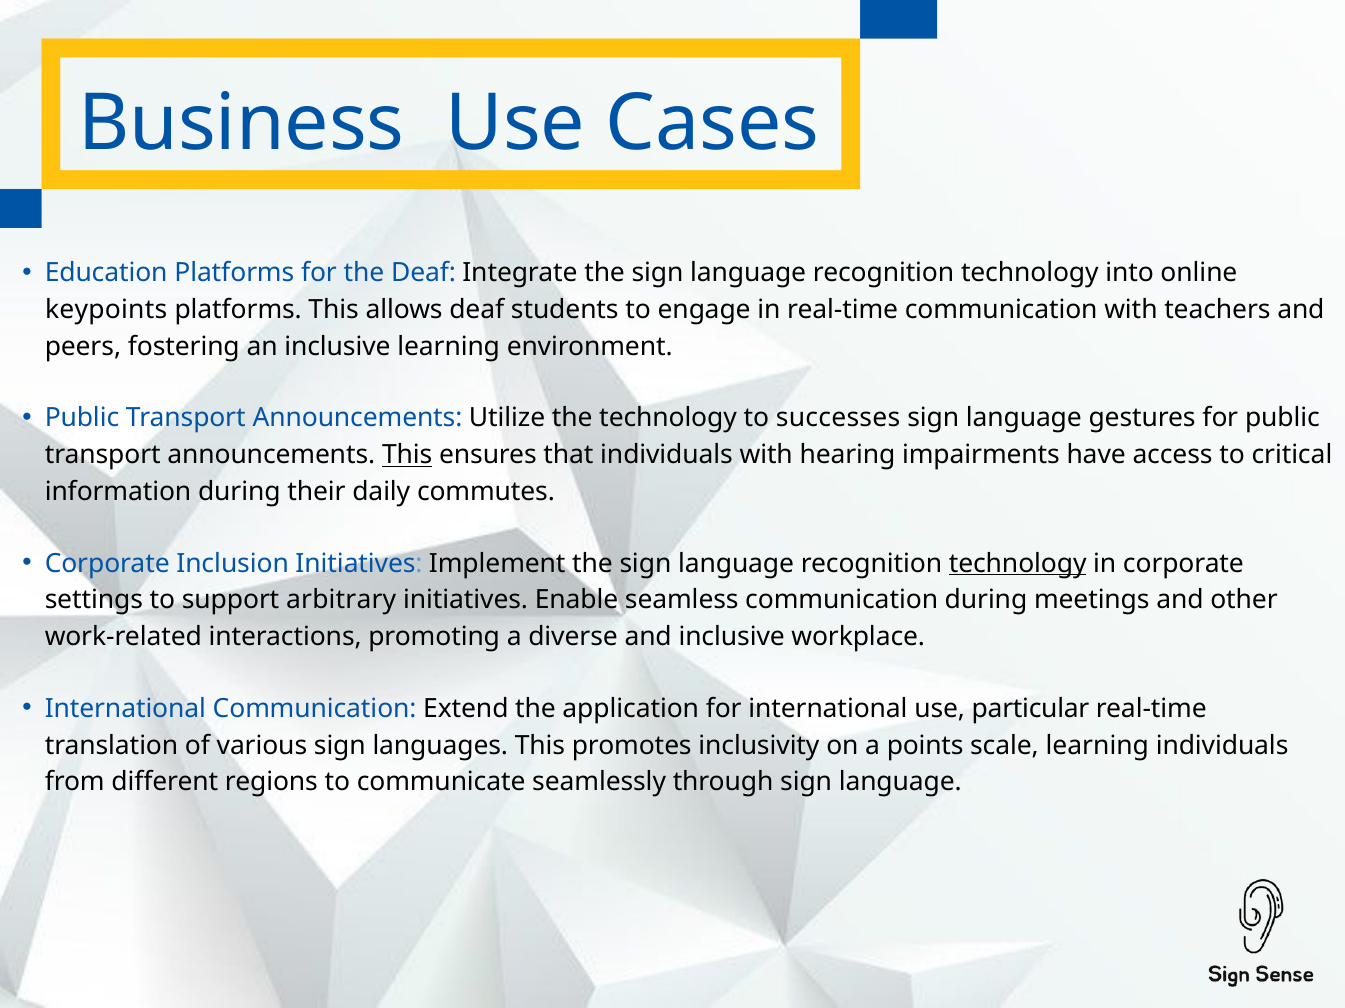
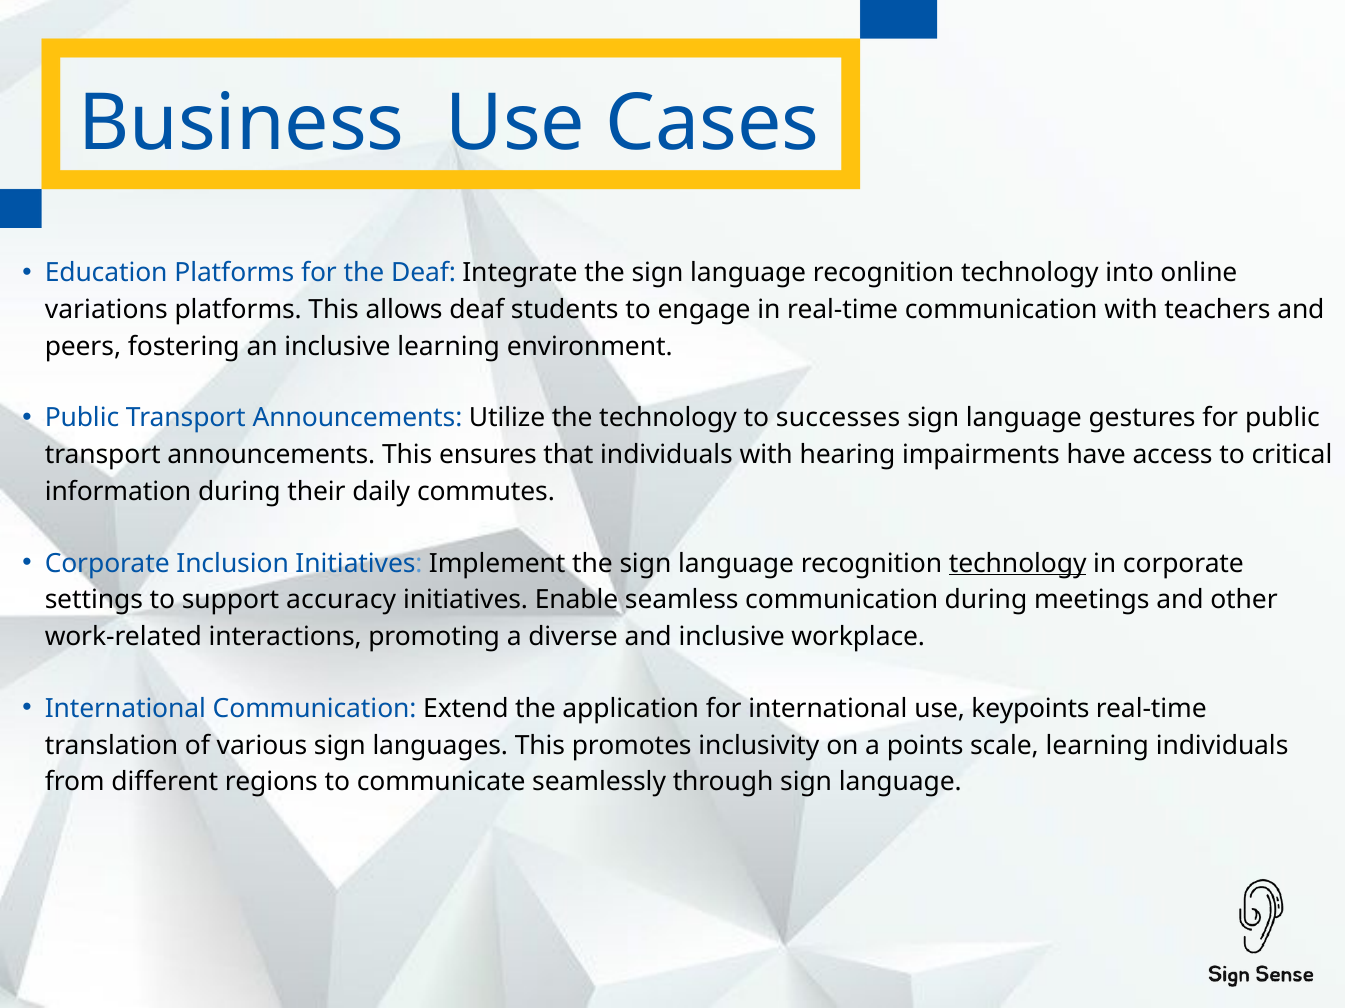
keypoints: keypoints -> variations (106, 310)
This underline: present -> none (407, 455)
arbitrary: arbitrary -> accuracy (341, 601)
particular: particular -> keypoints (1031, 709)
